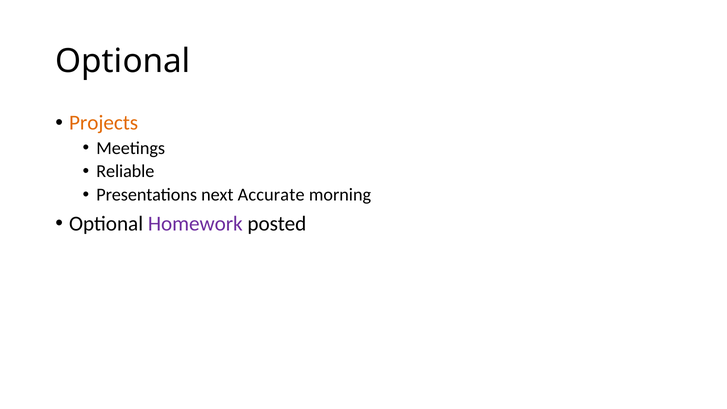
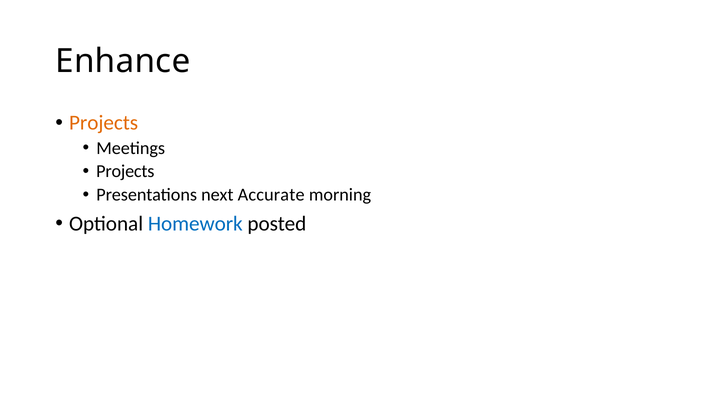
Optional: Optional -> Enhance (123, 61)
Reliable: Reliable -> Projects (125, 171)
Homework colour: purple -> blue (195, 224)
